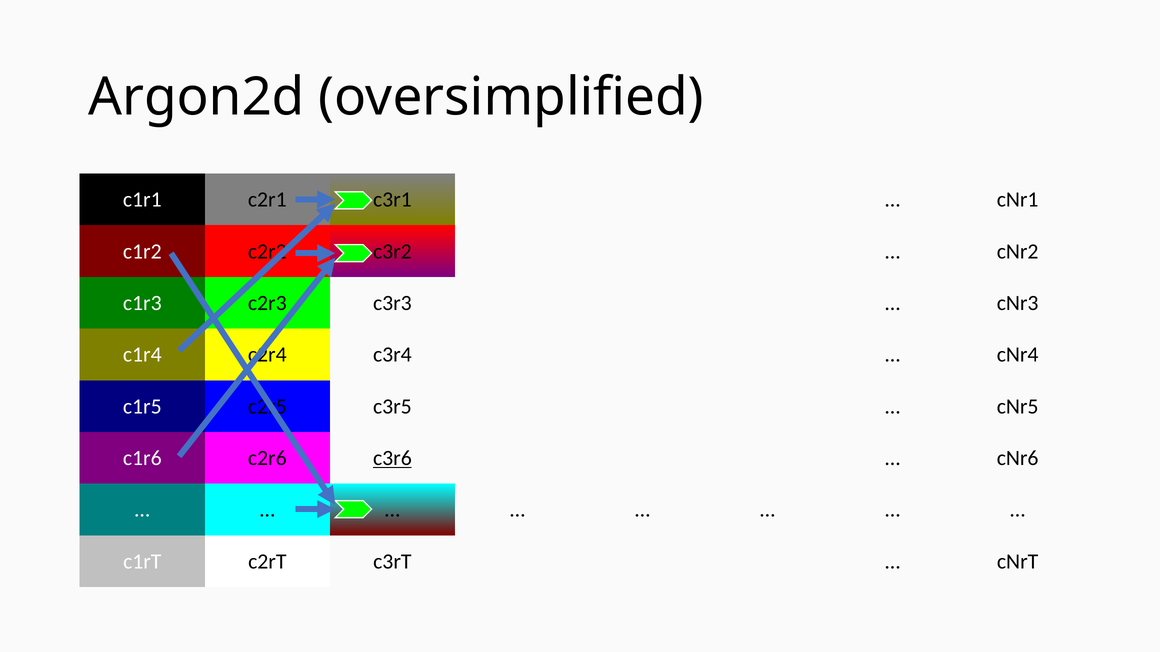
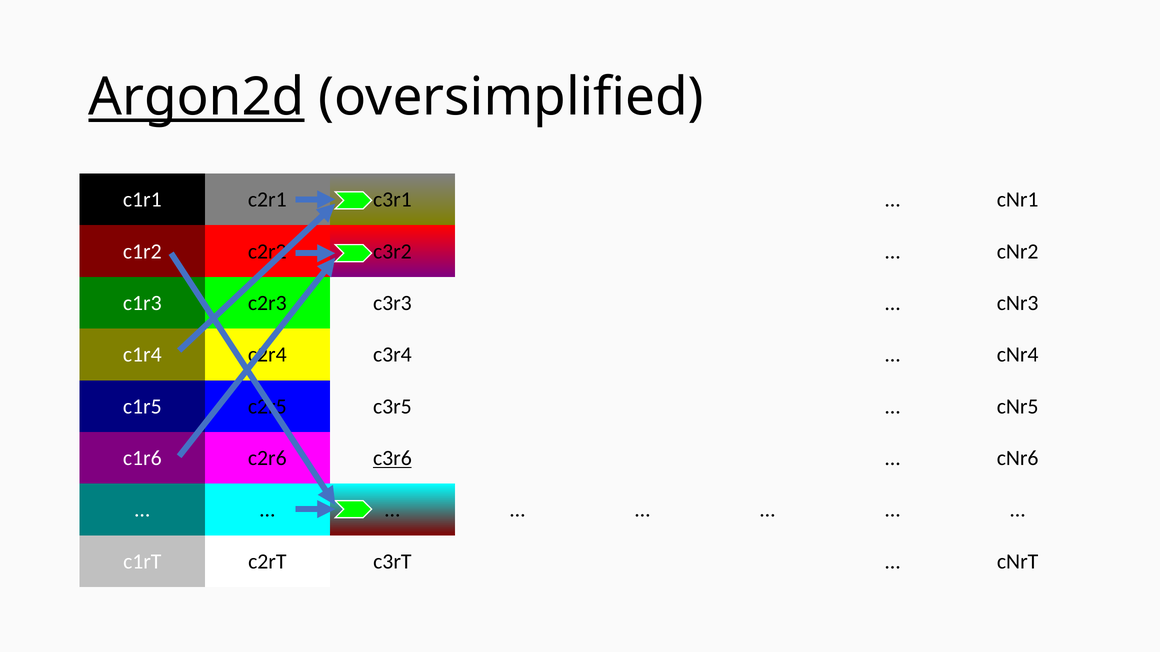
Argon2d underline: none -> present (197, 97)
